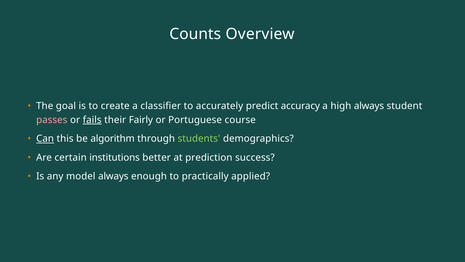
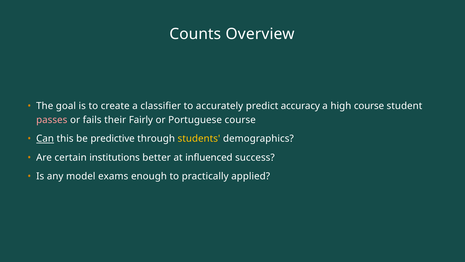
high always: always -> course (369, 106)
fails underline: present -> none (92, 120)
algorithm: algorithm -> predictive (113, 139)
students colour: light green -> yellow (199, 139)
prediction: prediction -> influenced (209, 157)
model always: always -> exams (113, 176)
